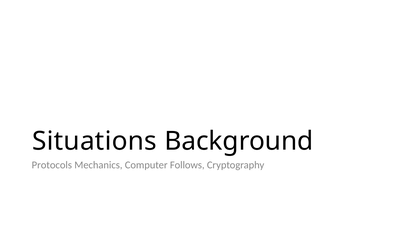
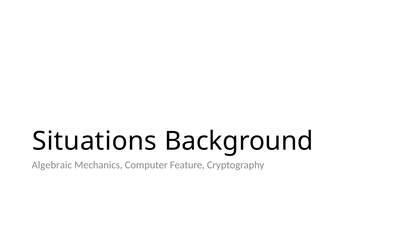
Protocols: Protocols -> Algebraic (52, 165)
Follows: Follows -> Feature (187, 165)
